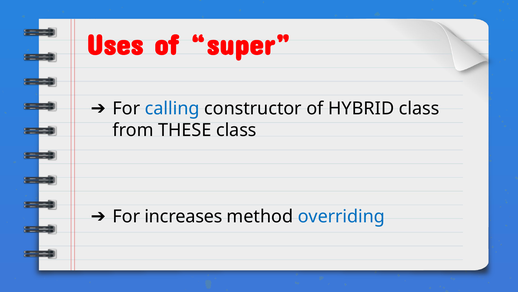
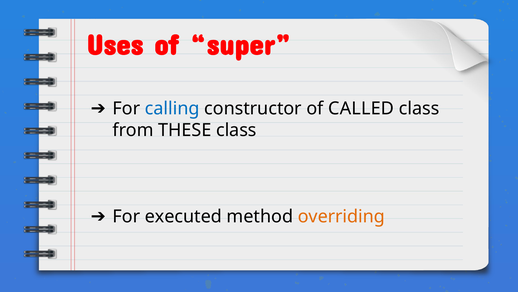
HYBRID: HYBRID -> CALLED (361, 108)
increases: increases -> executed (183, 216)
overriding colour: blue -> orange (341, 216)
